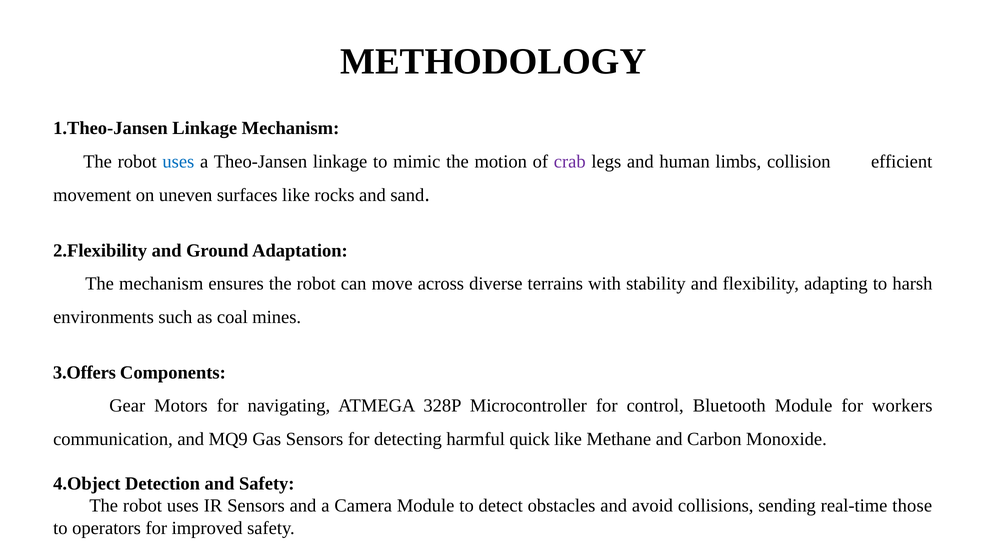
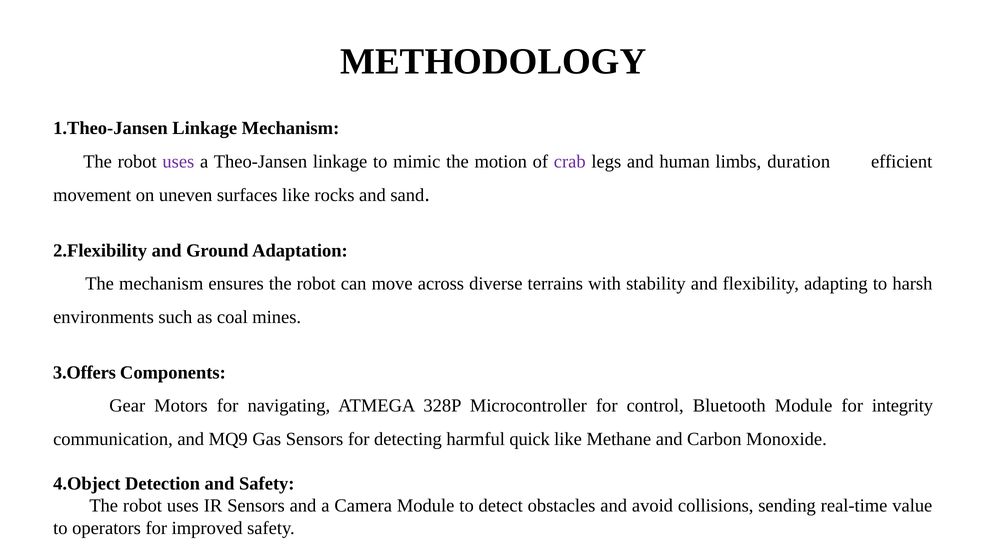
uses colour: blue -> purple (178, 162)
collision: collision -> duration (799, 162)
workers: workers -> integrity (902, 406)
those: those -> value (912, 506)
